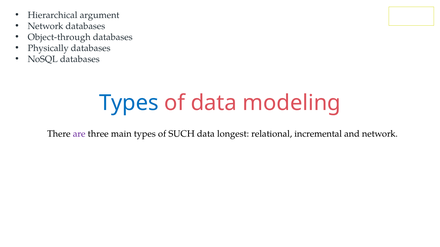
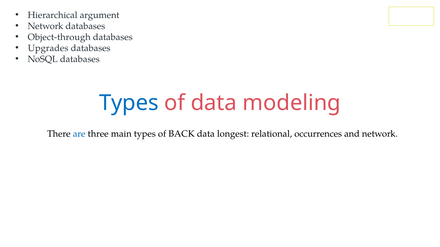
Physically: Physically -> Upgrades (48, 48)
are colour: purple -> blue (79, 134)
SUCH: SUCH -> BACK (182, 134)
incremental: incremental -> occurrences (318, 134)
